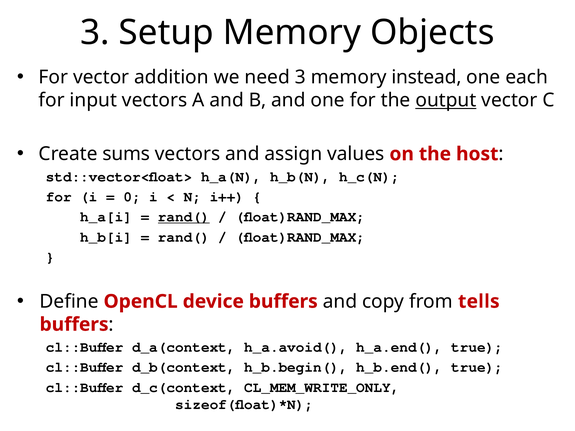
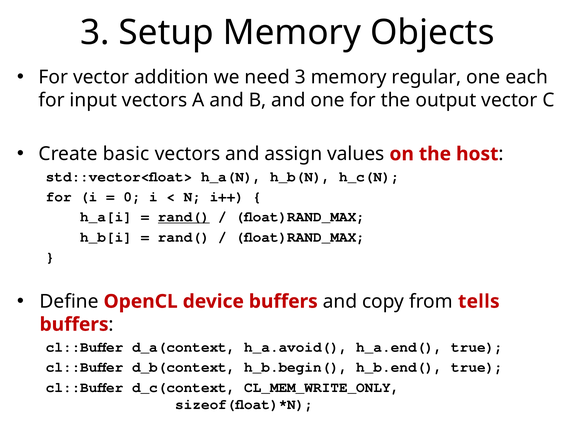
instead: instead -> regular (427, 77)
output underline: present -> none (446, 100)
sums: sums -> basic (126, 154)
